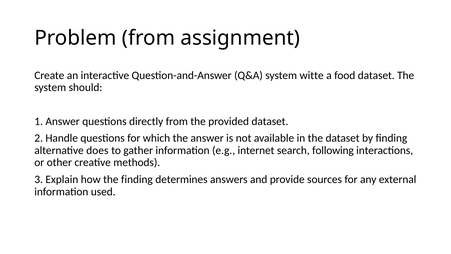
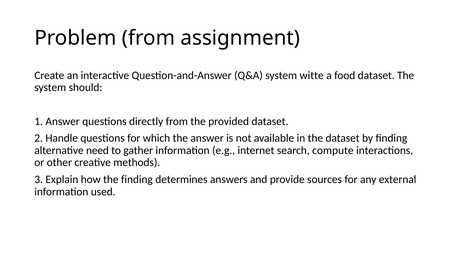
does: does -> need (97, 150)
following: following -> compute (333, 150)
